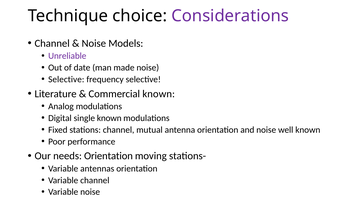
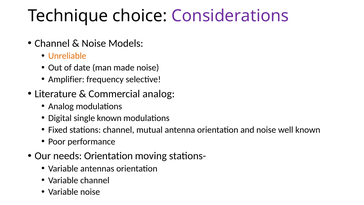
Unreliable colour: purple -> orange (67, 56)
Selective: Selective -> Amplifier (66, 79)
Commercial known: known -> analog (159, 94)
